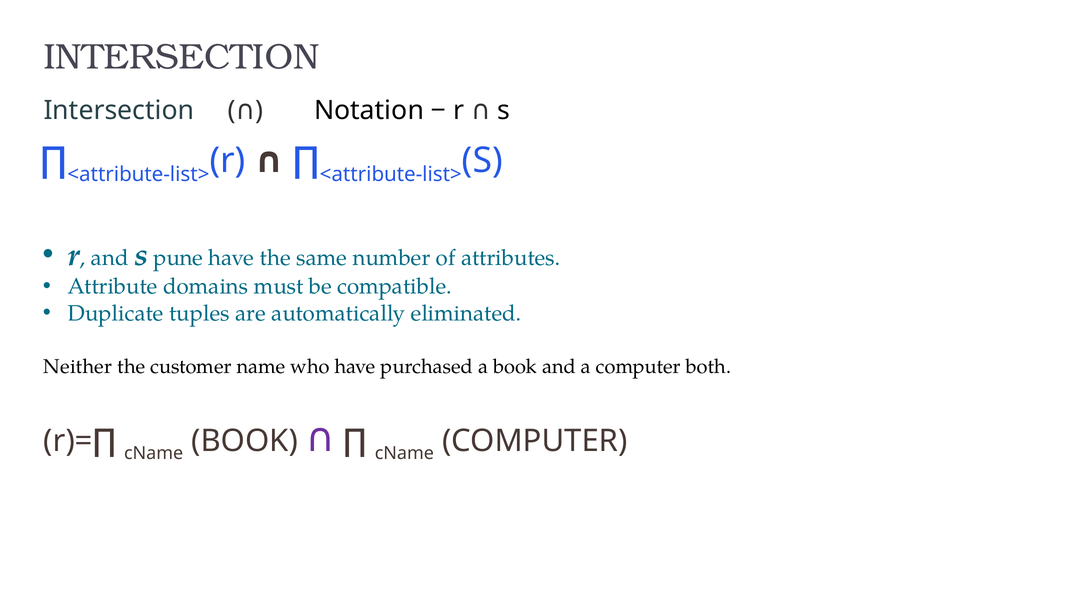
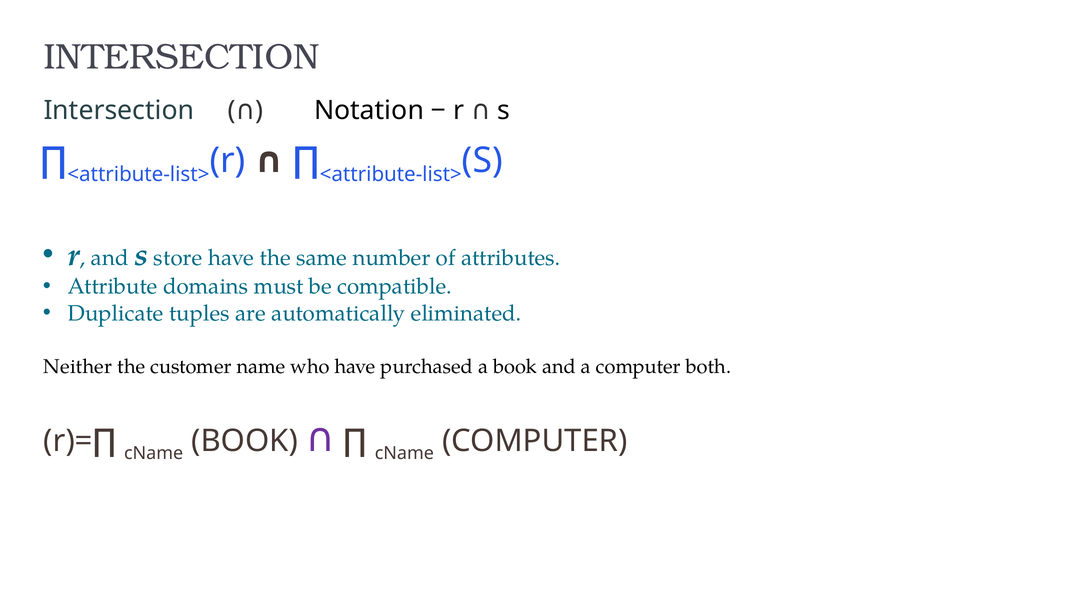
pune: pune -> store (178, 258)
